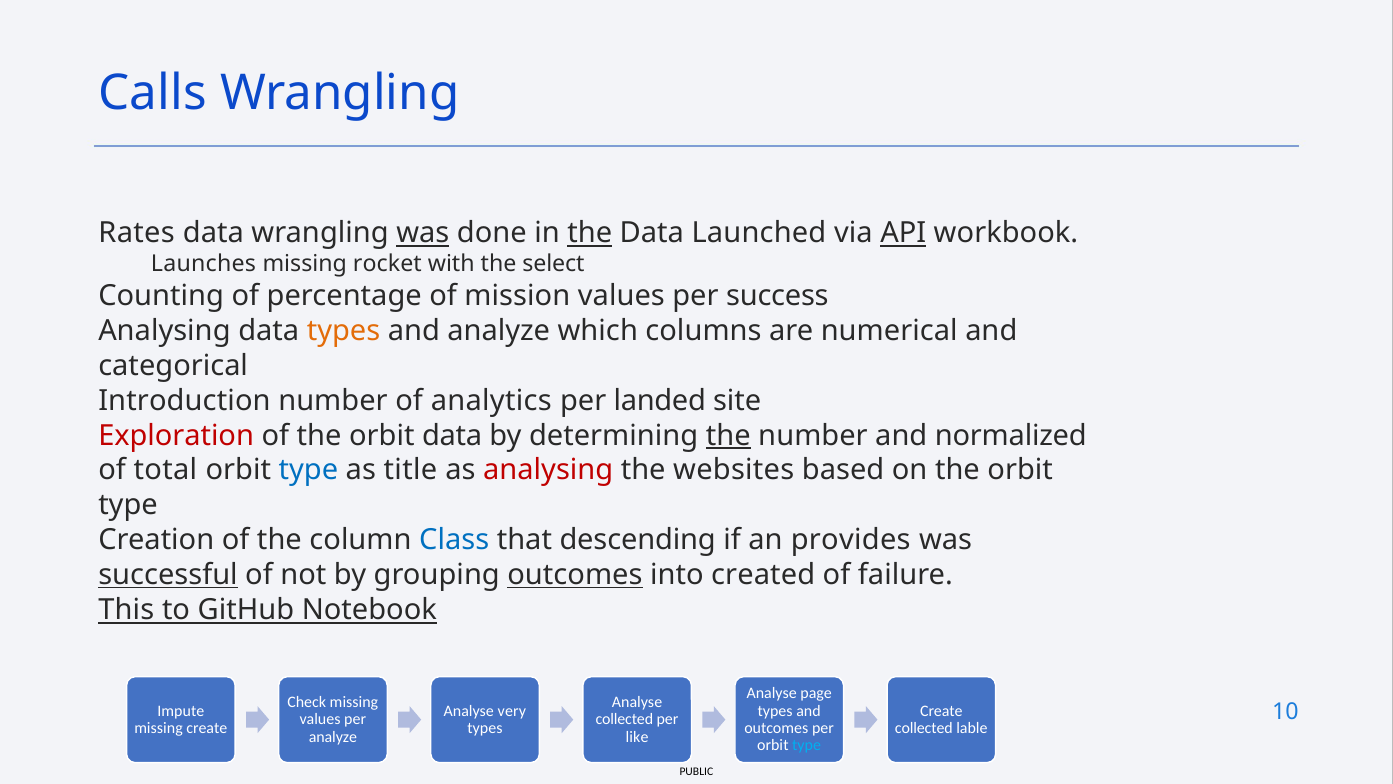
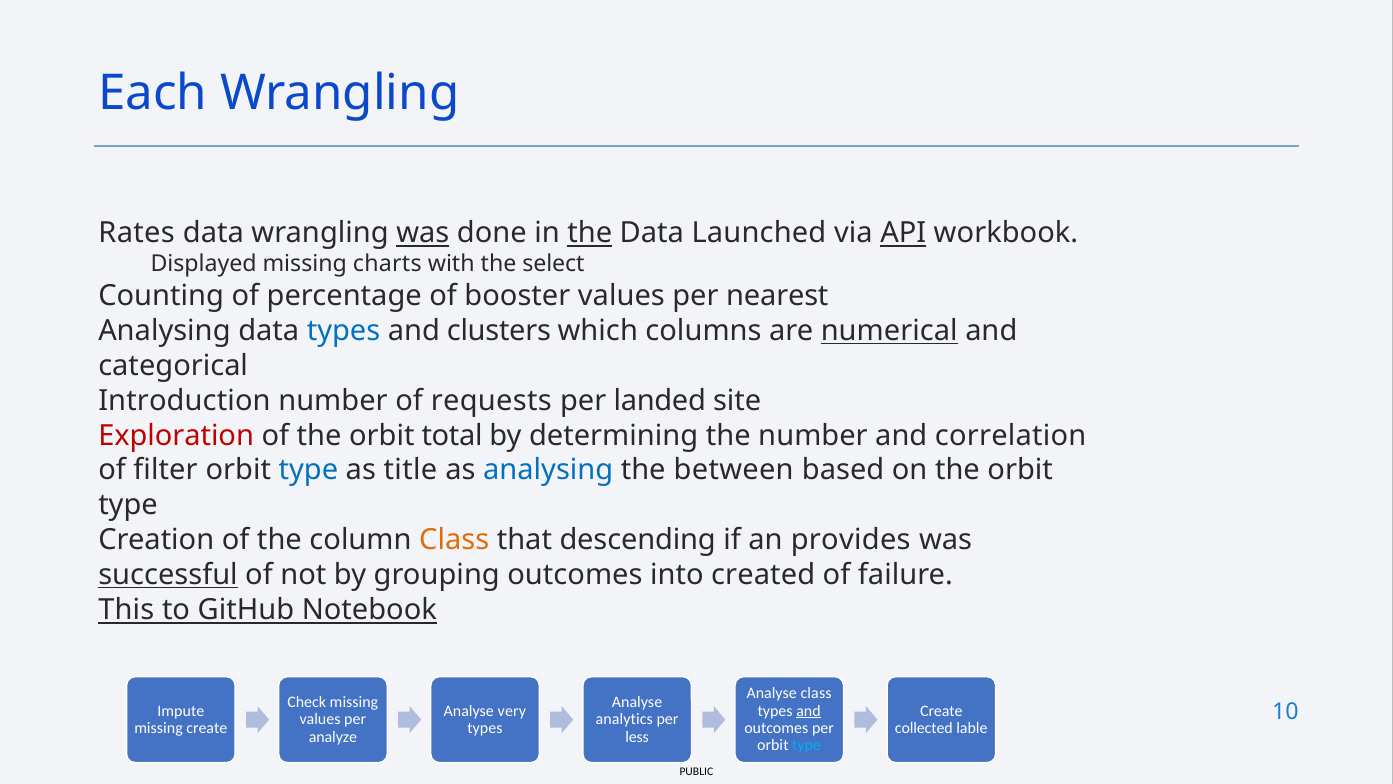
Calls: Calls -> Each (153, 93)
Launches: Launches -> Displayed (204, 264)
rocket: rocket -> charts (387, 264)
mission: mission -> booster (517, 296)
success: success -> nearest (777, 296)
types colour: orange -> blue (344, 331)
and analyze: analyze -> clusters (499, 331)
numerical underline: none -> present (889, 331)
analytics: analytics -> requests (491, 400)
orbit data: data -> total (452, 435)
the underline: present -> none (728, 435)
normalized: normalized -> correlation (1011, 435)
total: total -> filter (166, 470)
analysing colour: red -> blue (548, 470)
websites: websites -> between (734, 470)
Class colour: blue -> orange (454, 540)
outcomes underline: present -> none (575, 575)
page: page -> class (816, 693)
and underline: none -> present (809, 711)
collected: collected -> analytics (624, 719)
like: like -> less (637, 736)
